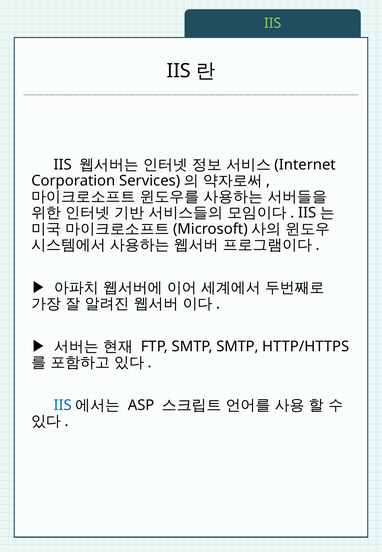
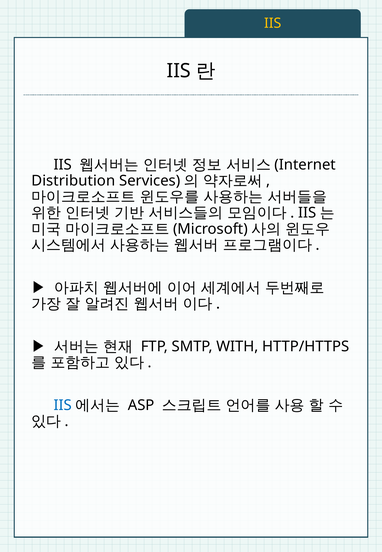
IIS colour: light green -> yellow (273, 23)
Corporation: Corporation -> Distribution (73, 181)
SMTP SMTP: SMTP -> WITH (237, 346)
